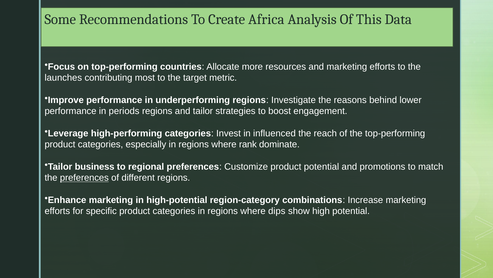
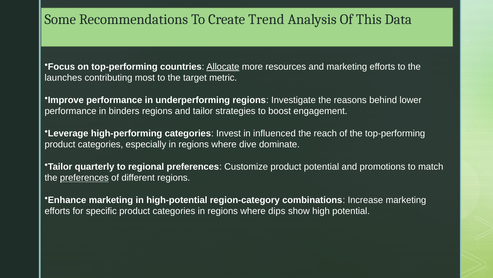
Africa: Africa -> Trend (266, 19)
Allocate underline: none -> present (223, 66)
periods: periods -> binders (124, 111)
rank: rank -> dive (248, 144)
business: business -> quarterly (95, 166)
